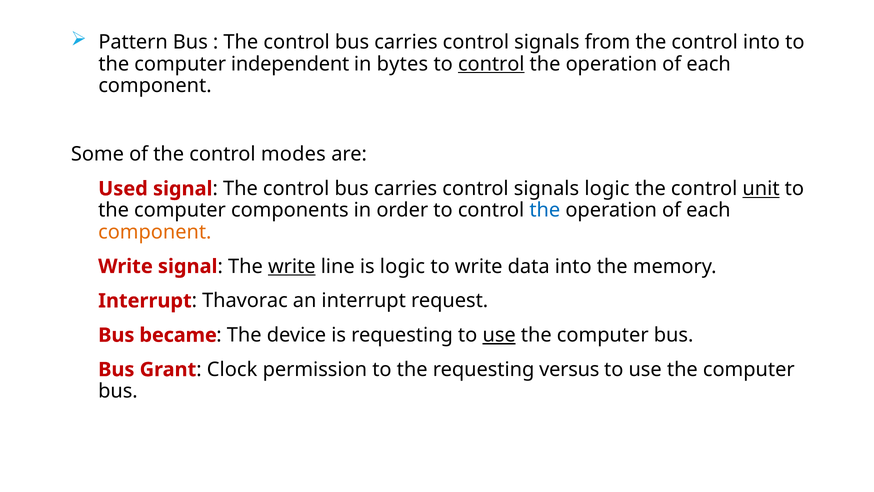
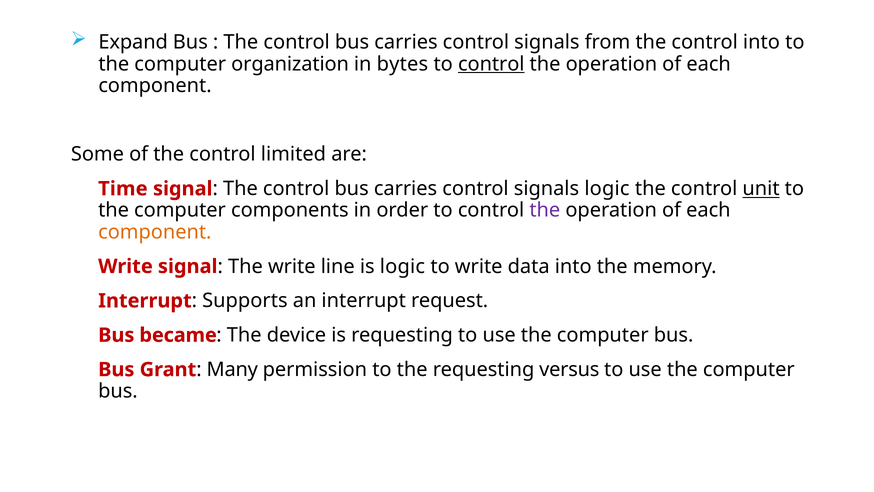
Pattern: Pattern -> Expand (133, 42)
independent: independent -> organization (290, 64)
modes: modes -> limited (293, 154)
Used: Used -> Time (123, 189)
the colour: blue -> purple (545, 210)
write underline: present -> none (292, 266)
Thavorac: Thavorac -> Supports (245, 301)
use underline: present -> none (499, 335)
Clock: Clock -> Many (232, 369)
